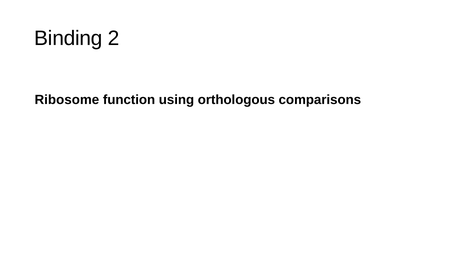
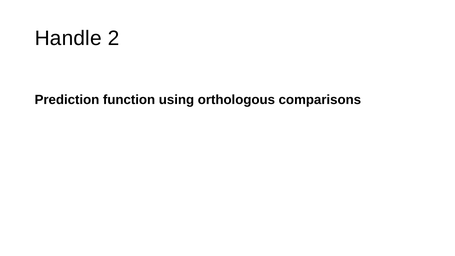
Binding: Binding -> Handle (68, 38)
Ribosome: Ribosome -> Prediction (67, 100)
